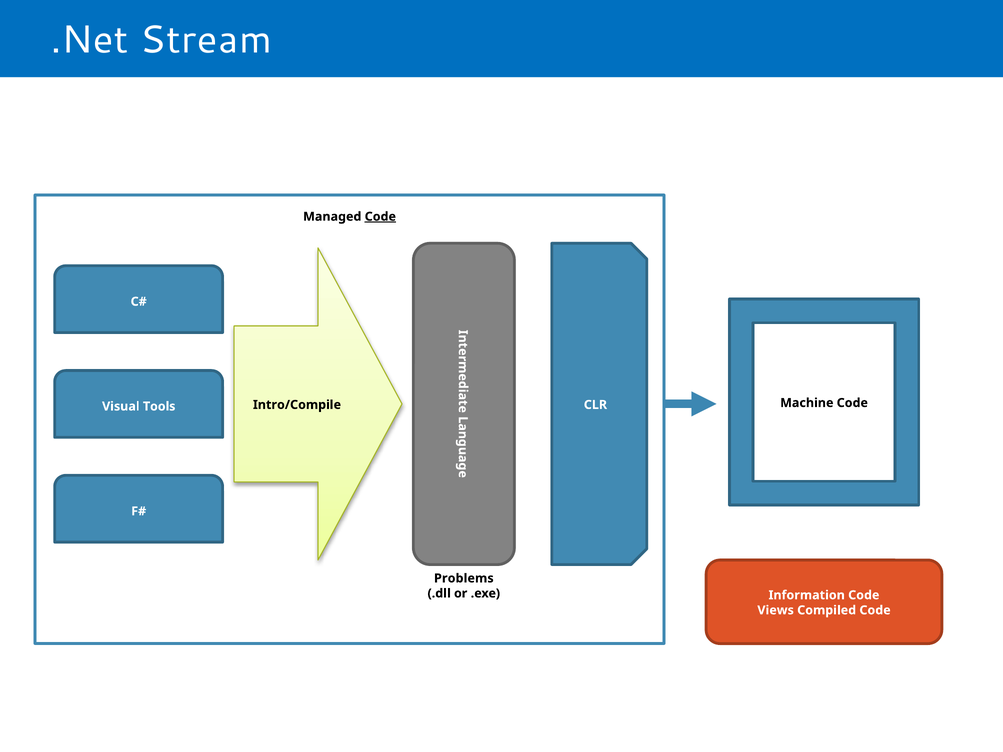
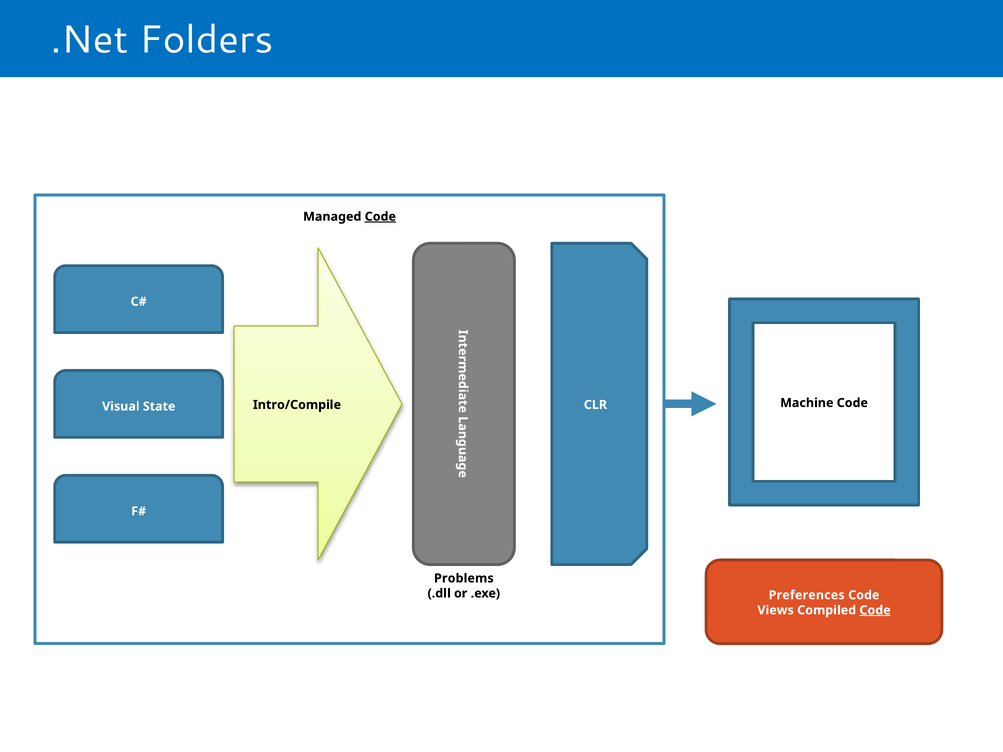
Stream: Stream -> Folders (206, 40)
Tools: Tools -> State (159, 407)
Information: Information -> Preferences (807, 595)
Code underline: none -> present (875, 610)
